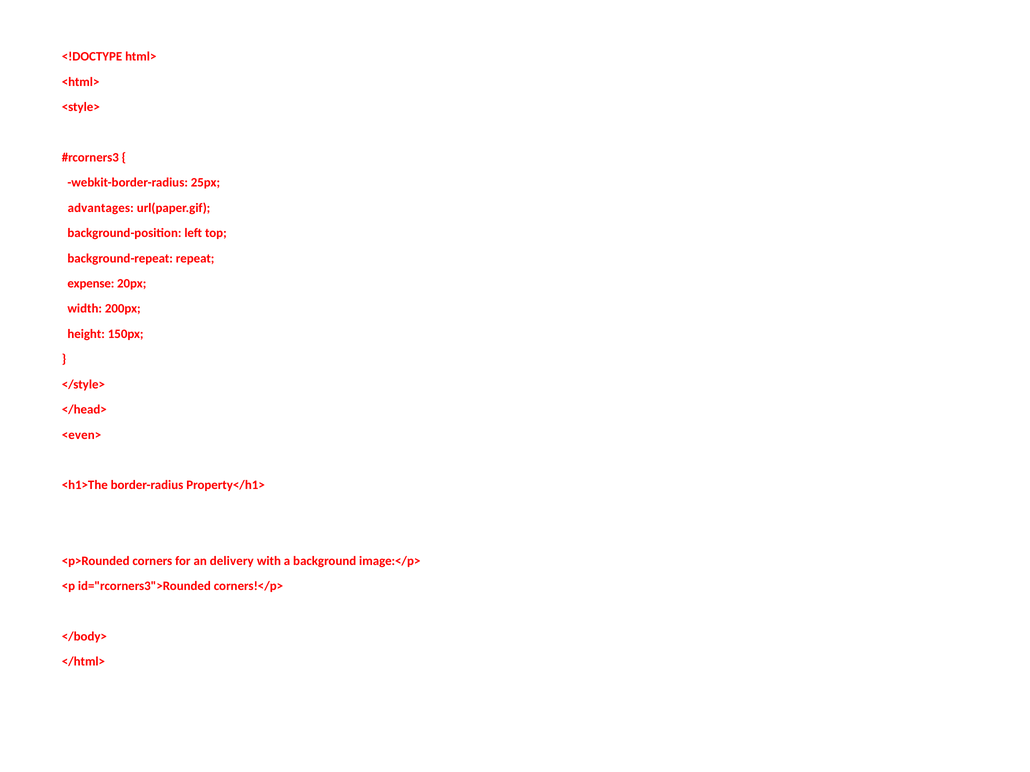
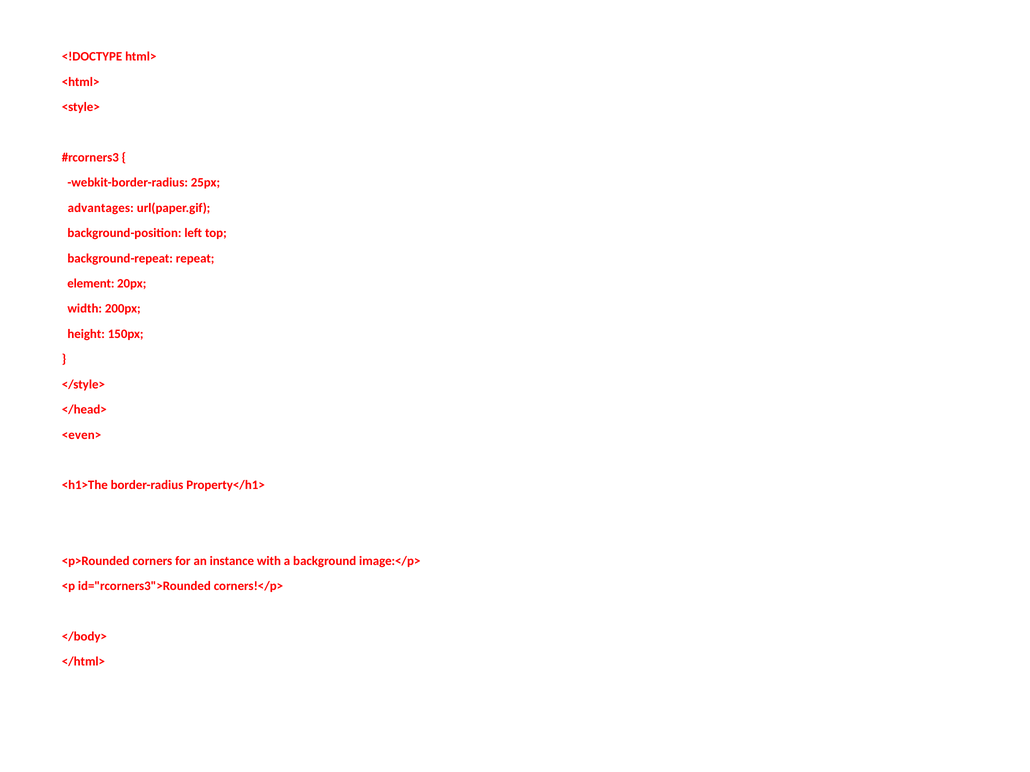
expense: expense -> element (91, 284)
delivery: delivery -> instance (232, 561)
